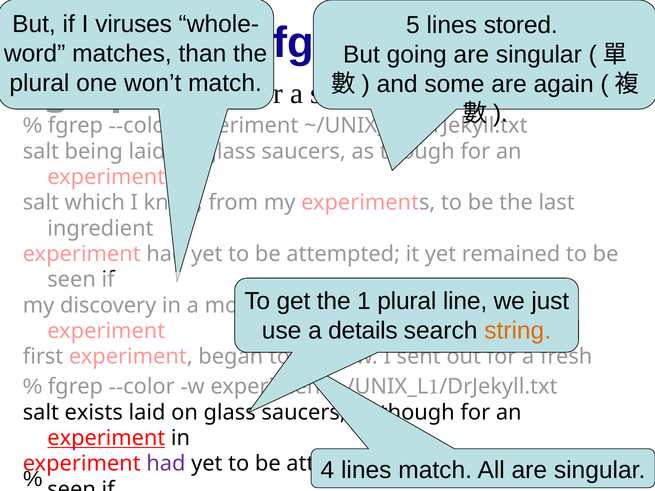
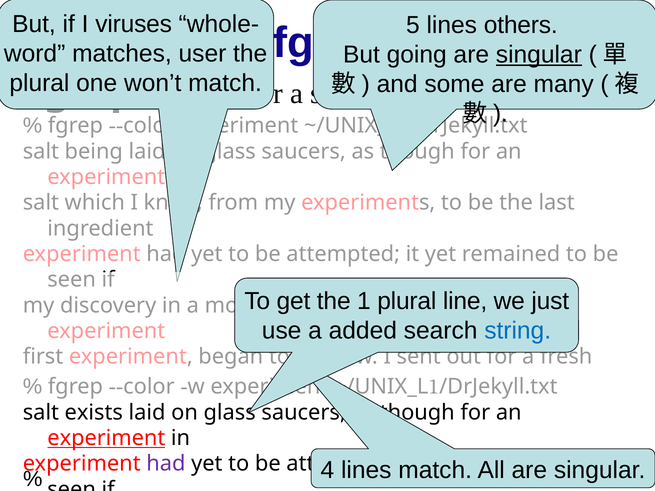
stored: stored -> others (521, 25)
than: than -> user (202, 54)
singular underline: none -> present (539, 55)
again: again -> many (564, 84)
details: details -> added (363, 331)
string colour: orange -> blue (518, 331)
